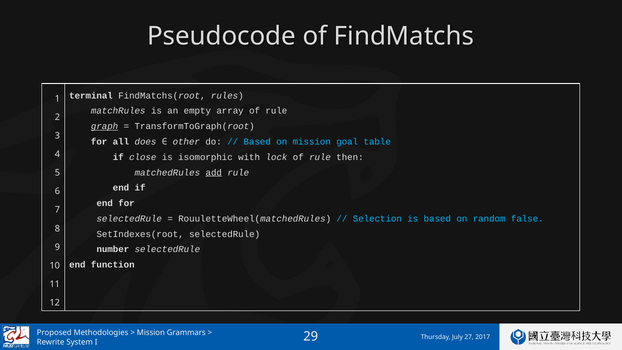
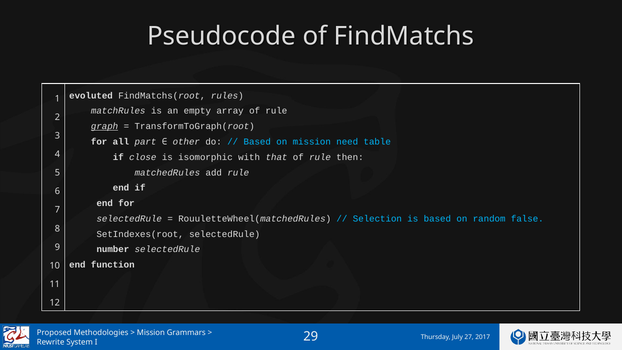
terminal: terminal -> evoluted (91, 96)
does: does -> part (145, 142)
goal: goal -> need (347, 142)
lock: lock -> that (277, 157)
add underline: present -> none (214, 172)
